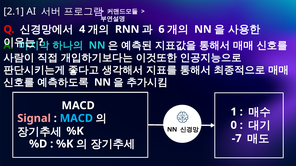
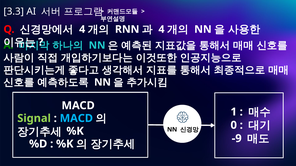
2.1: 2.1 -> 3.3 (14, 11)
6: 6 -> 4 (161, 29)
Signal colour: pink -> light green (34, 119)
-7: -7 -> -9 (237, 139)
